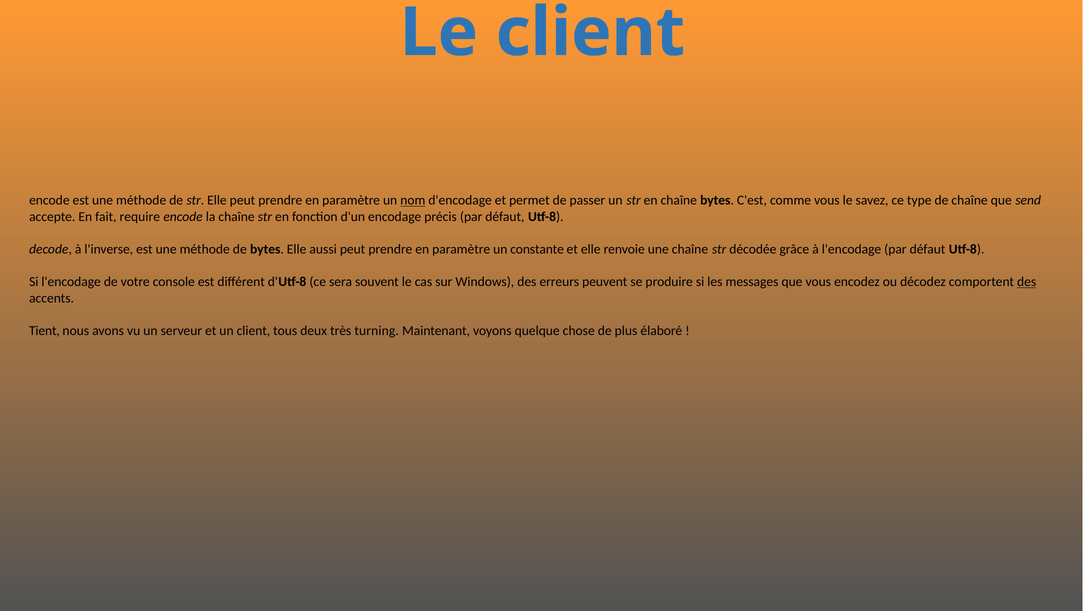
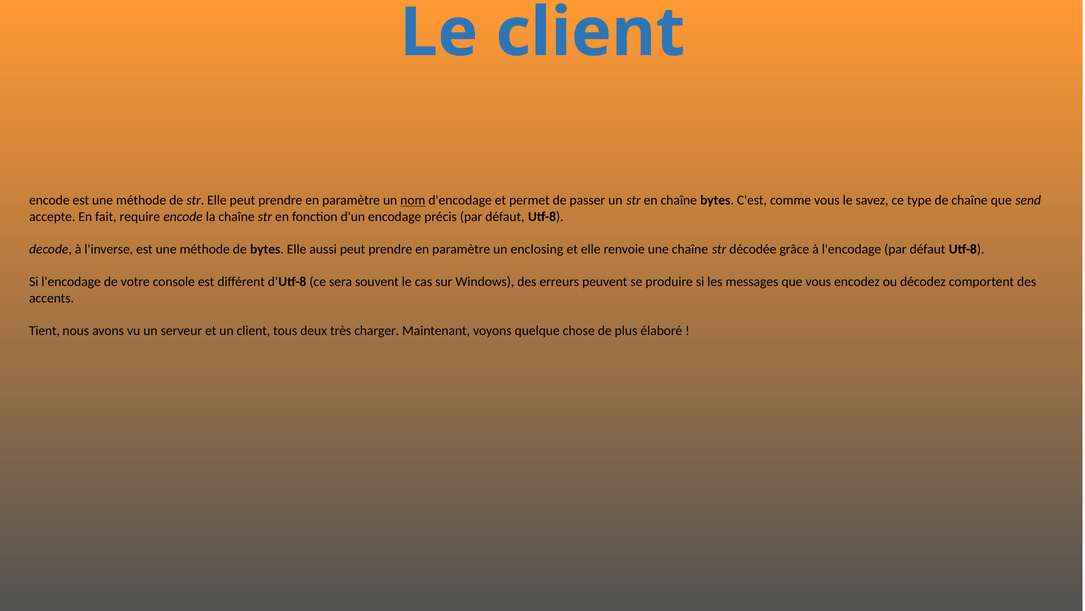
constante: constante -> enclosing (537, 249)
des underline: present -> none (1027, 282)
turning: turning -> charger (377, 330)
